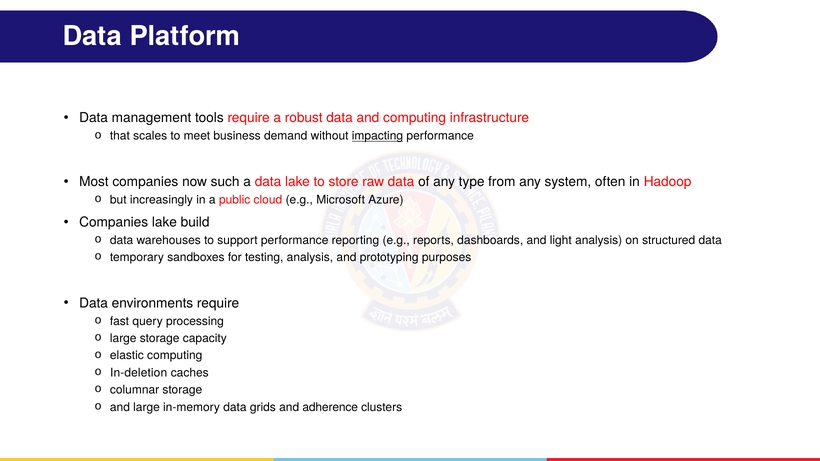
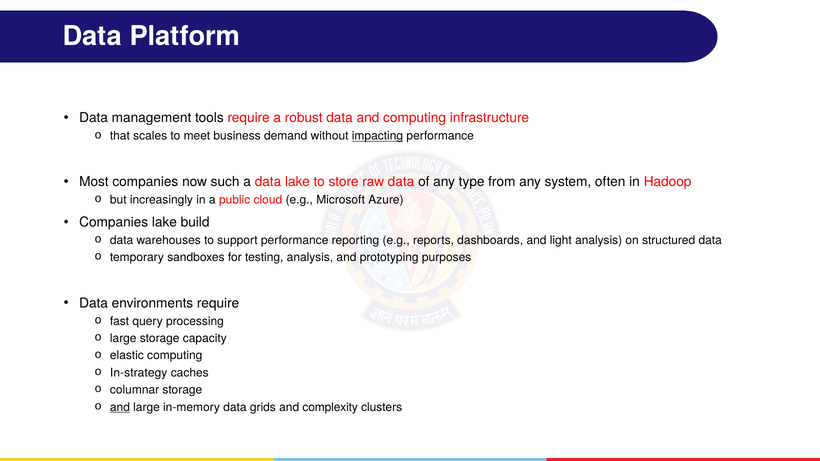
In-deletion: In-deletion -> In-strategy (139, 373)
and underline: none -> present (120, 407)
adherence: adherence -> complexity (330, 407)
